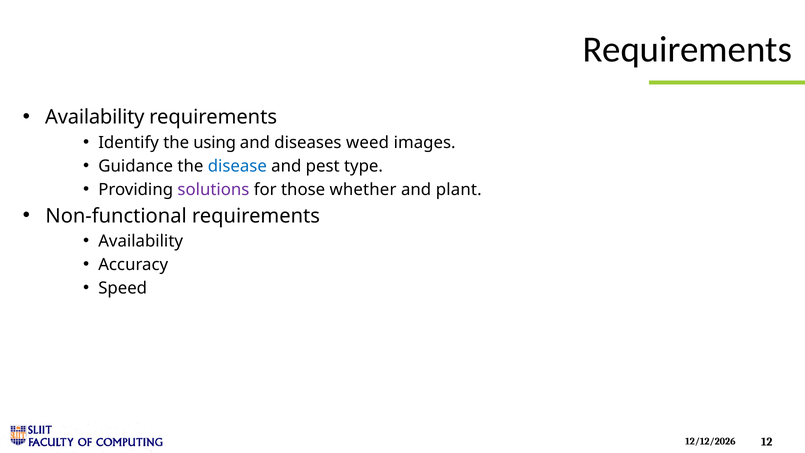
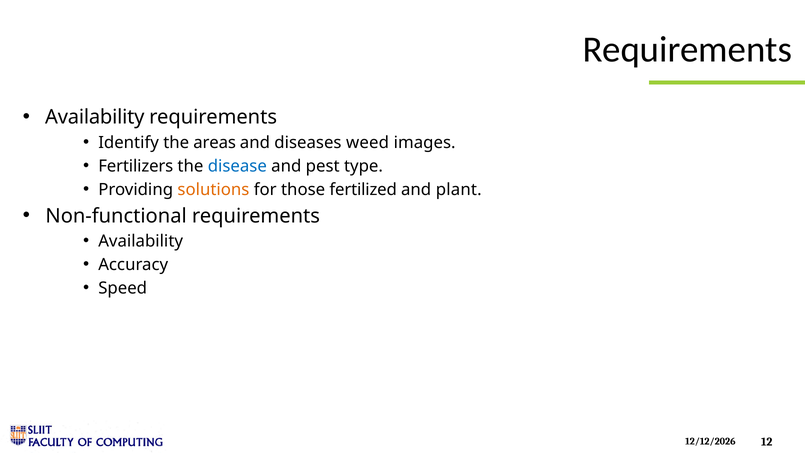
using: using -> areas (215, 142)
Guidance: Guidance -> Fertilizers (136, 166)
solutions colour: purple -> orange (213, 189)
whether: whether -> fertilized (363, 189)
